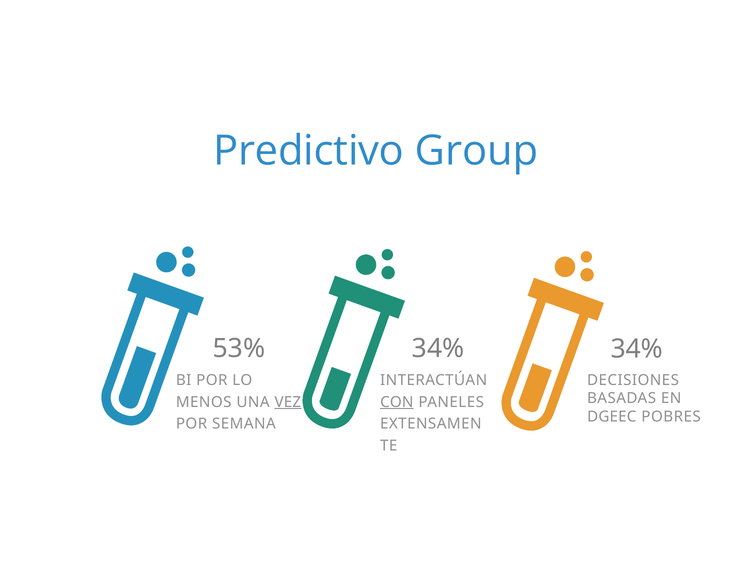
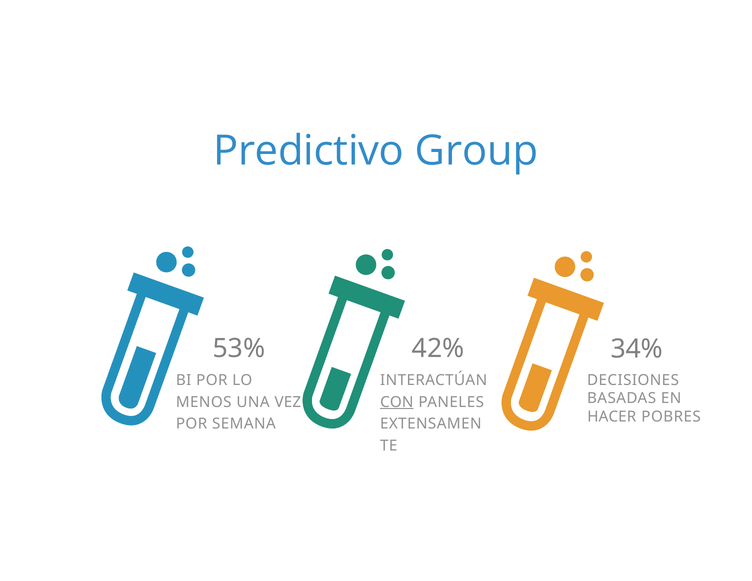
53% 34%: 34% -> 42% (438, 349)
VEZ underline: present -> none (288, 402)
DGEEC: DGEEC -> HACER (612, 417)
